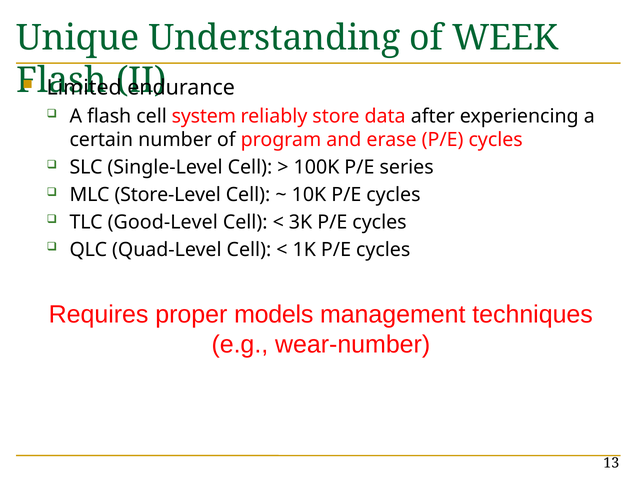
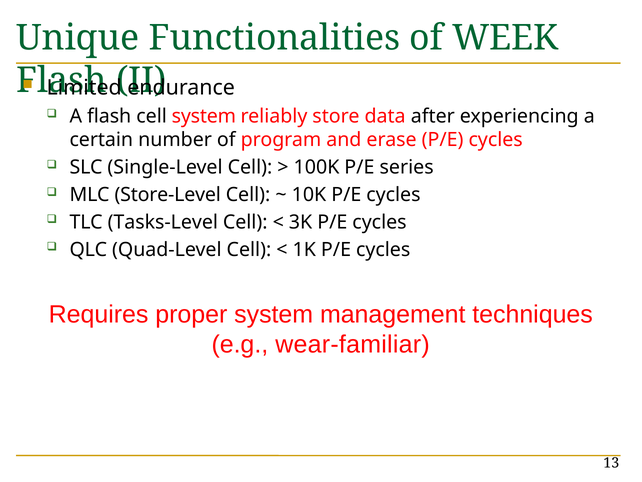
Understanding: Understanding -> Functionalities (274, 38)
Good-Level: Good-Level -> Tasks-Level (163, 222)
proper models: models -> system (274, 314)
wear-number: wear-number -> wear-familiar (353, 344)
